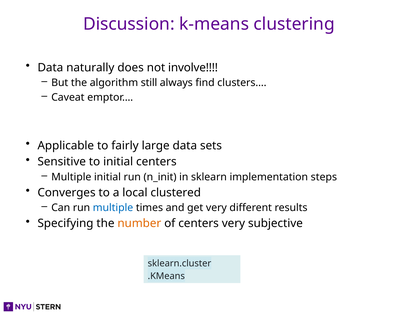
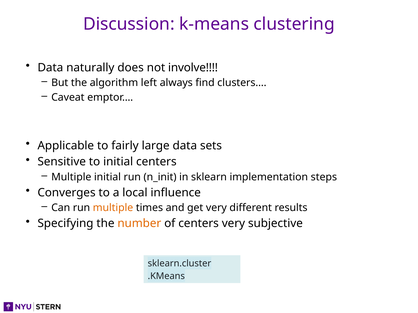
still: still -> left (149, 83)
clustered: clustered -> influence (176, 193)
multiple colour: blue -> orange (113, 208)
